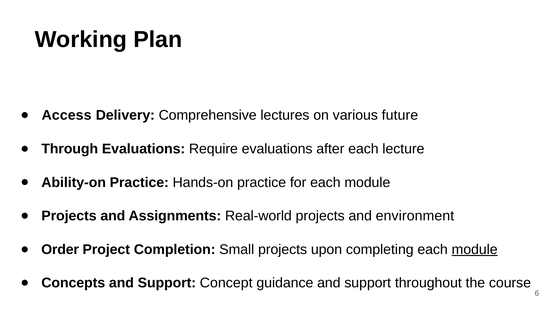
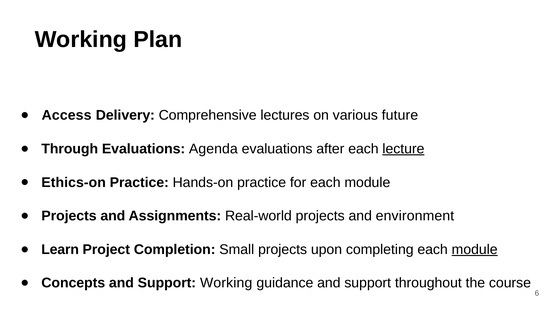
Require: Require -> Agenda (213, 149)
lecture underline: none -> present (403, 149)
Ability-on: Ability-on -> Ethics-on (74, 183)
Order: Order -> Learn (60, 250)
Support Concept: Concept -> Working (226, 283)
